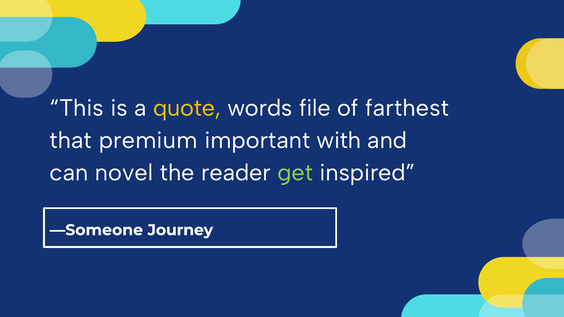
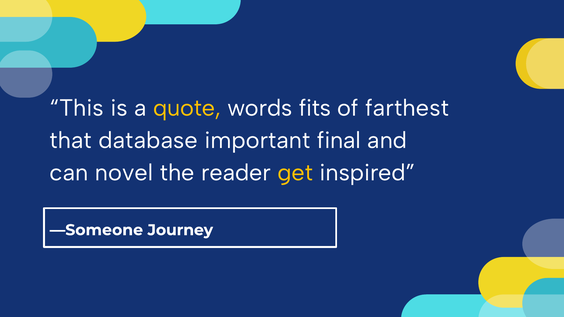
file: file -> fits (315, 108)
premium: premium -> database (148, 141)
with: with -> final (339, 141)
get colour: light green -> yellow (295, 173)
